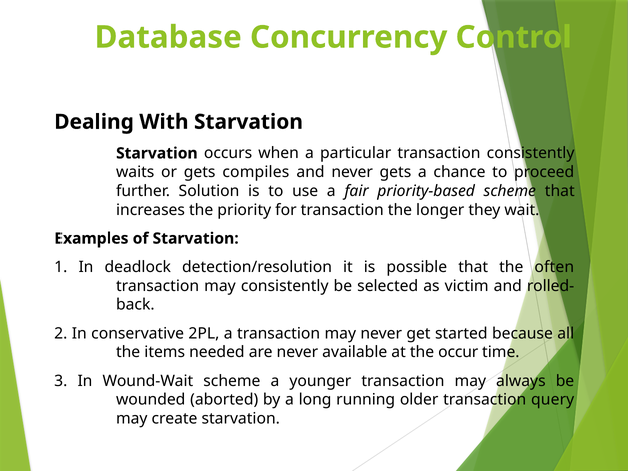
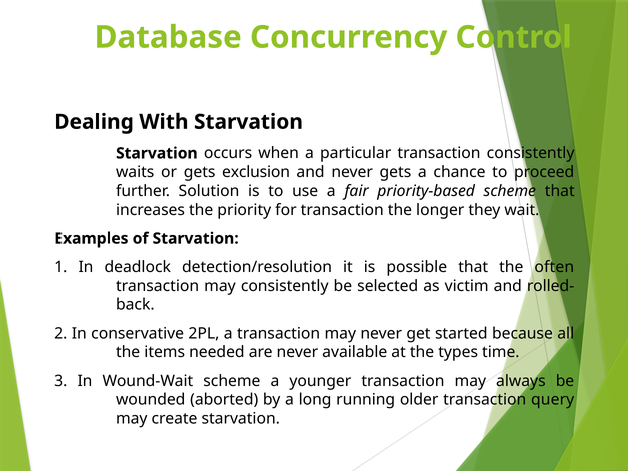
compiles: compiles -> exclusion (256, 172)
occur: occur -> types (458, 352)
